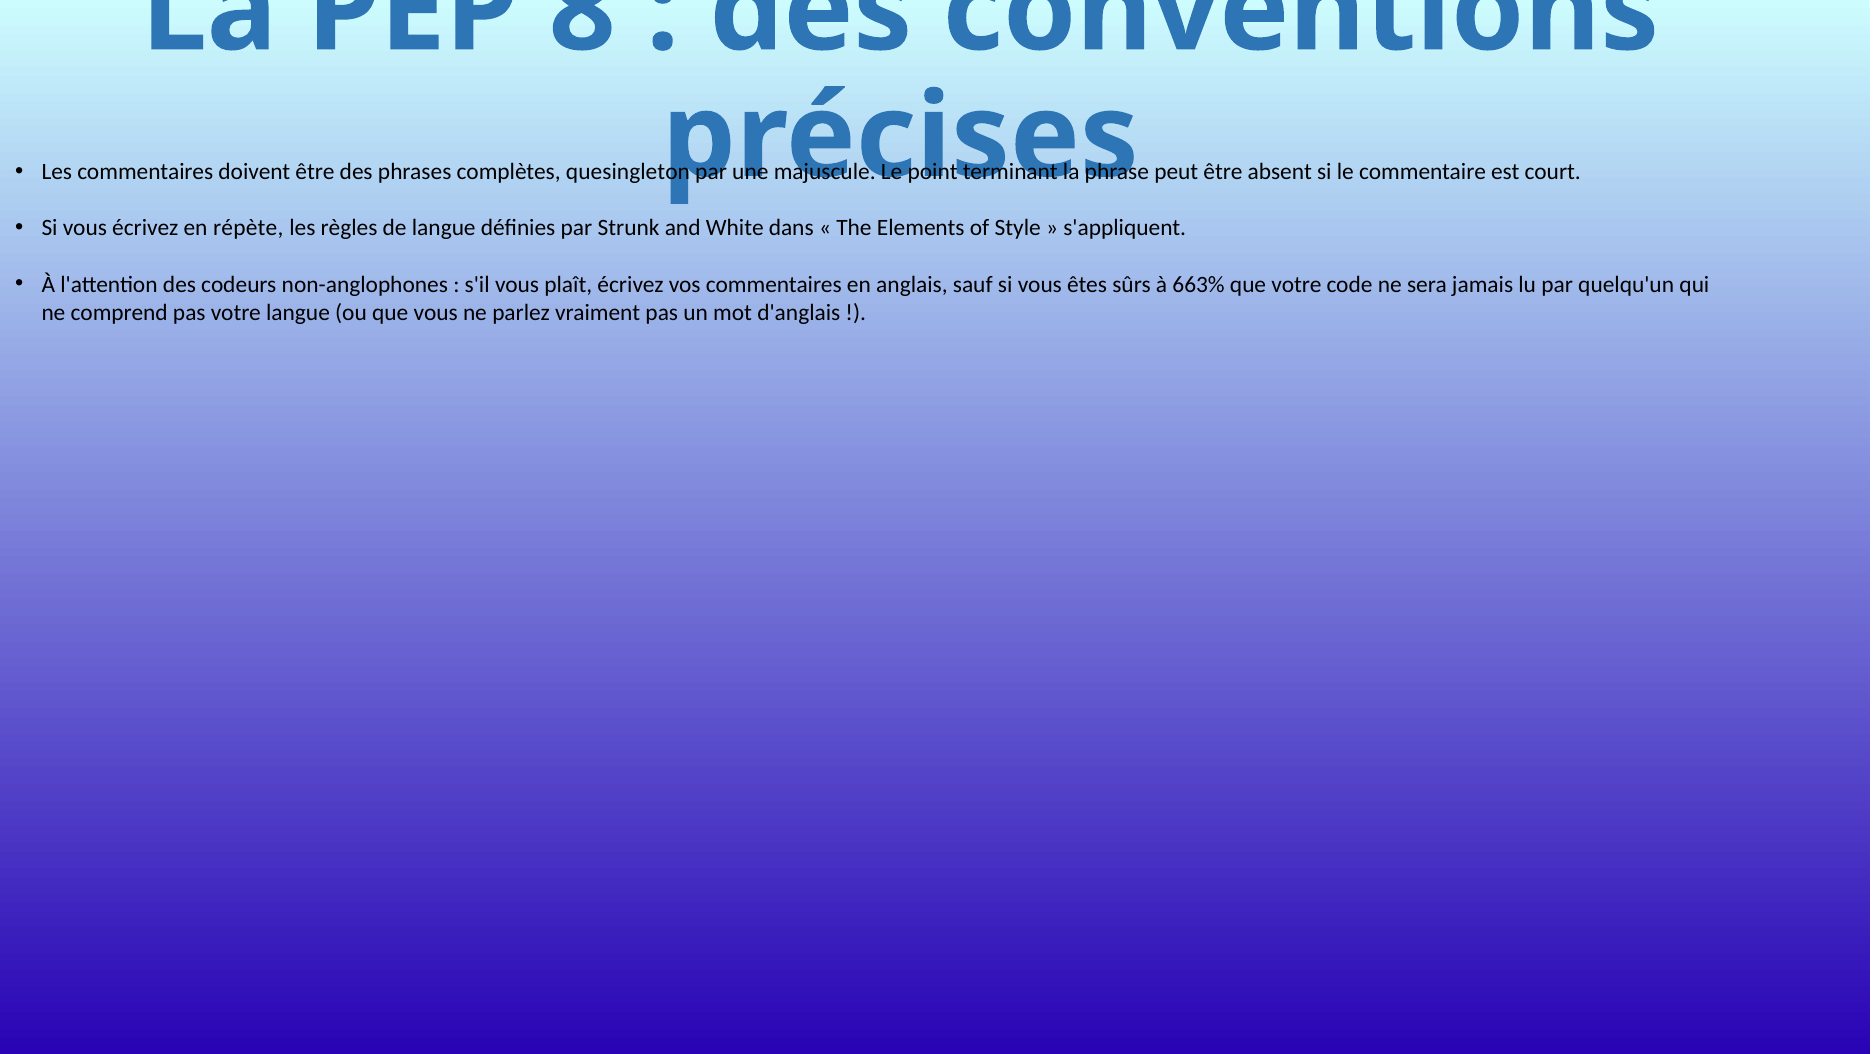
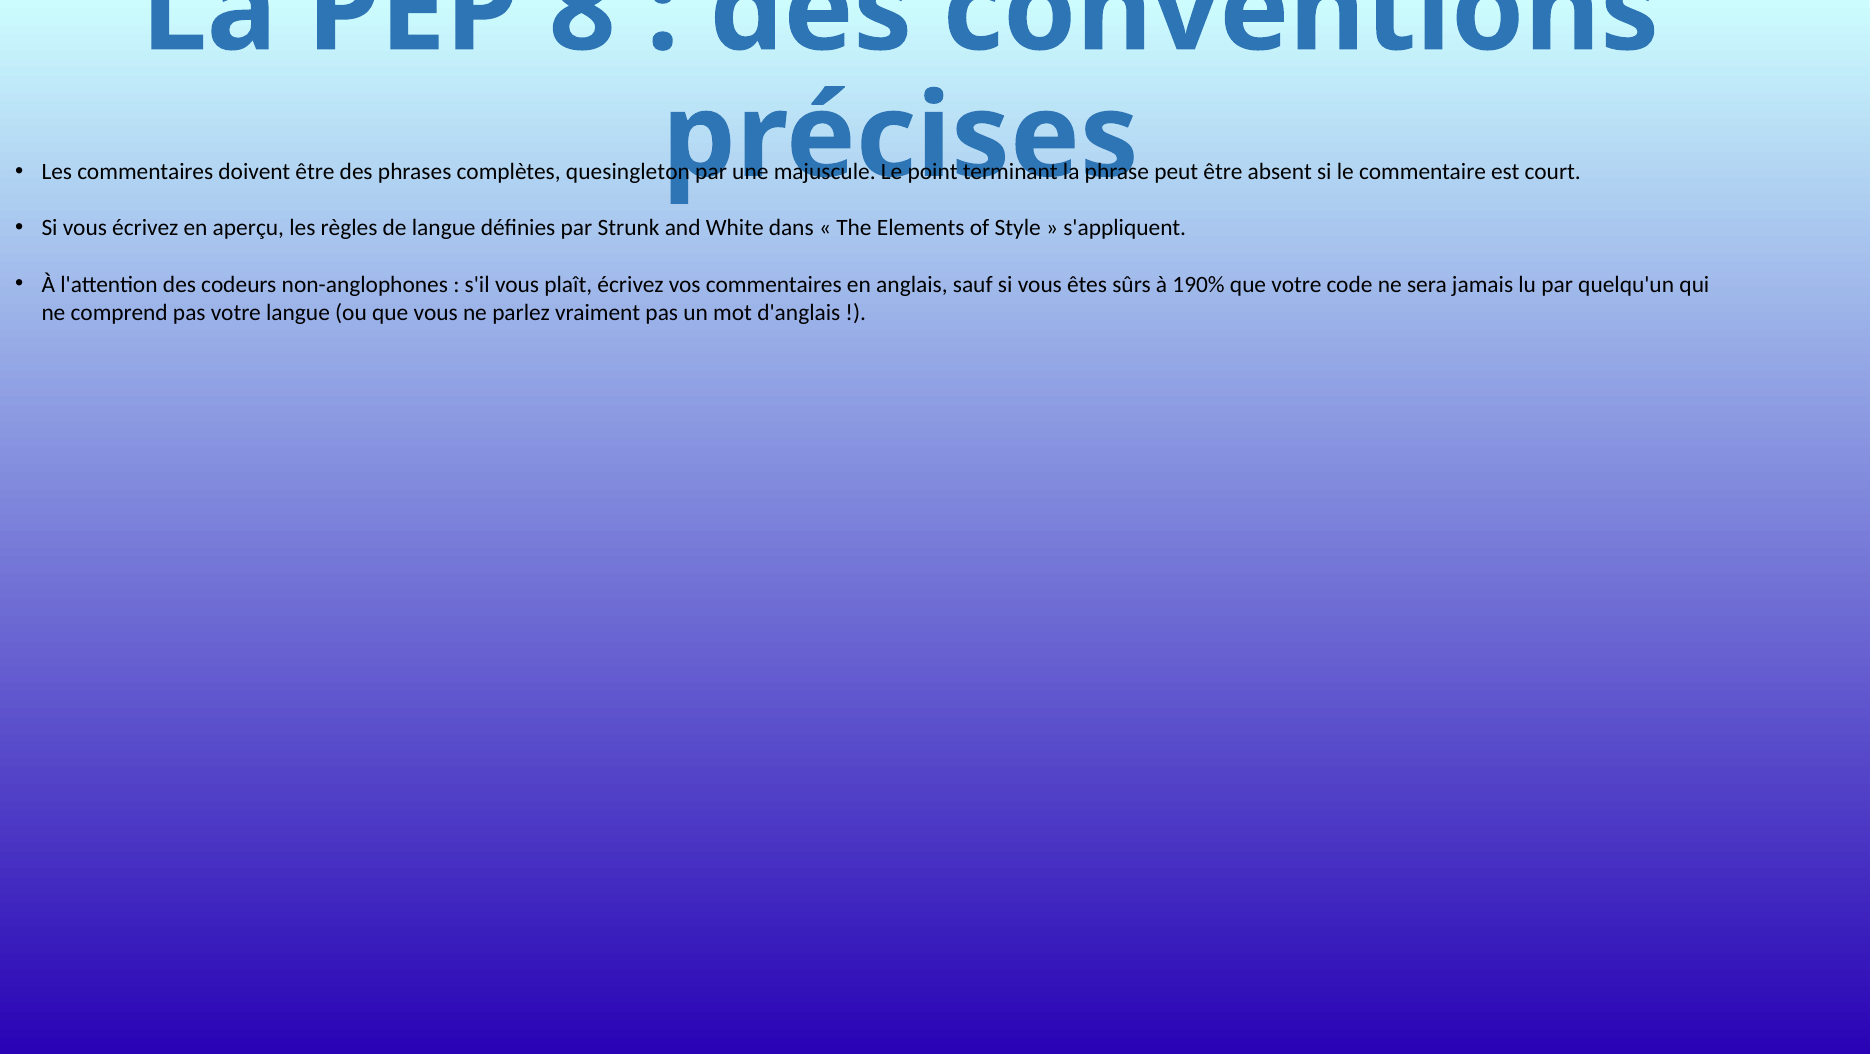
répète: répète -> aperçu (248, 228)
663%: 663% -> 190% (1199, 284)
